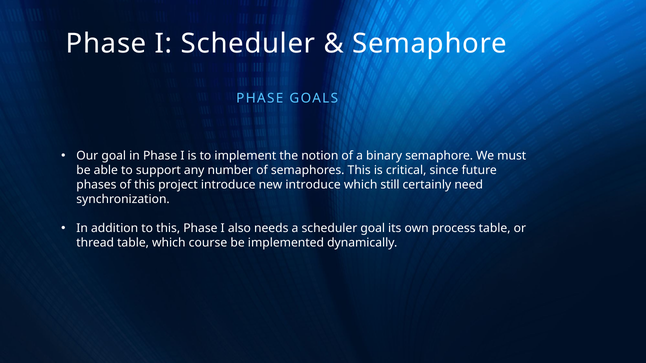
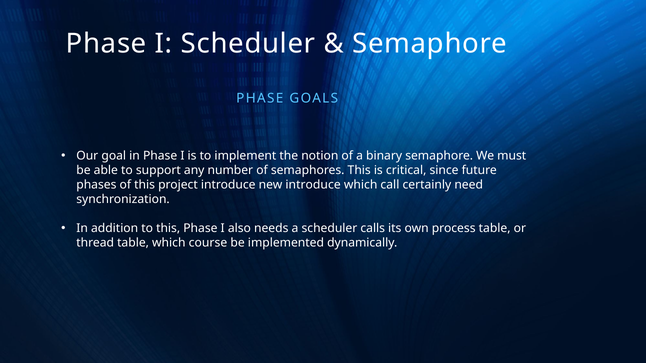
still: still -> call (390, 185)
scheduler goal: goal -> calls (373, 229)
